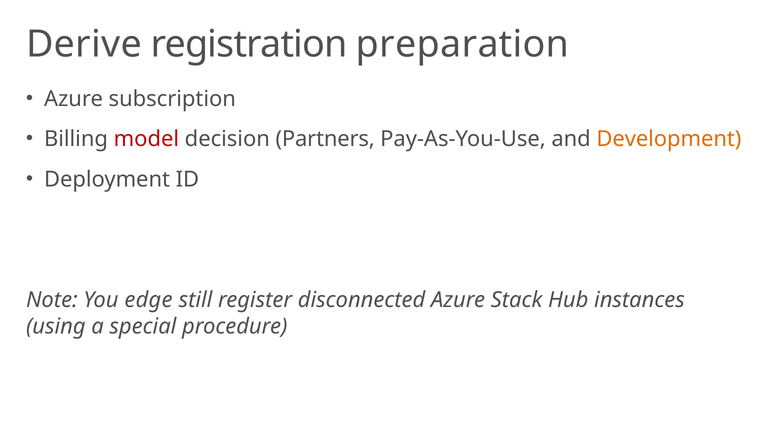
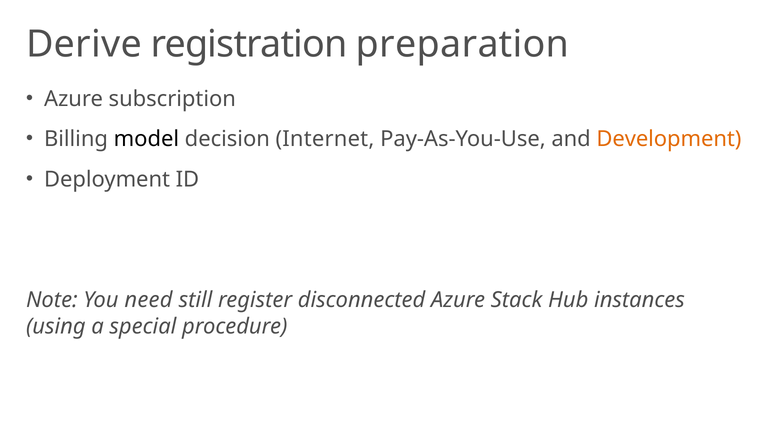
model colour: red -> black (146, 139)
Partners: Partners -> Internet (325, 139)
edge: edge -> need (149, 300)
